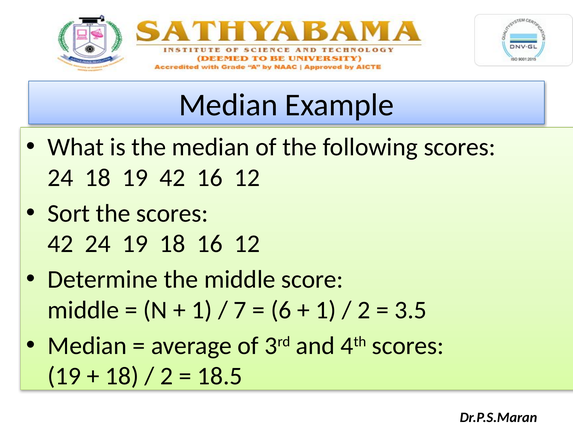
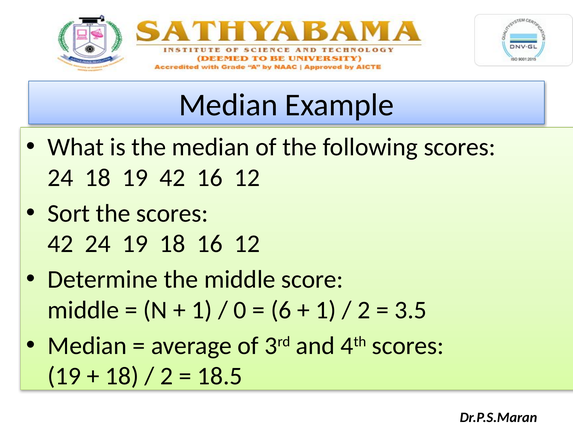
7: 7 -> 0 (240, 311)
